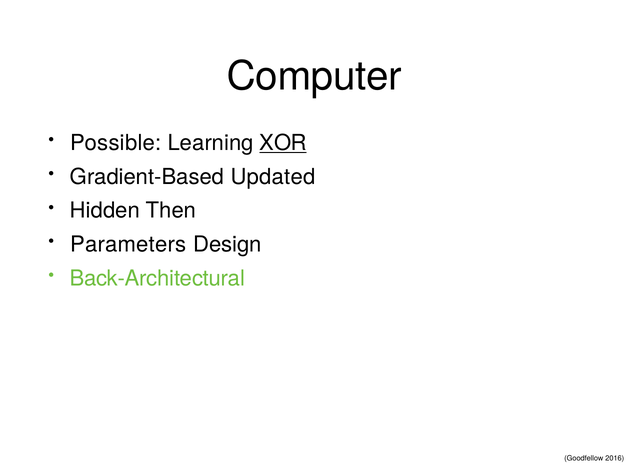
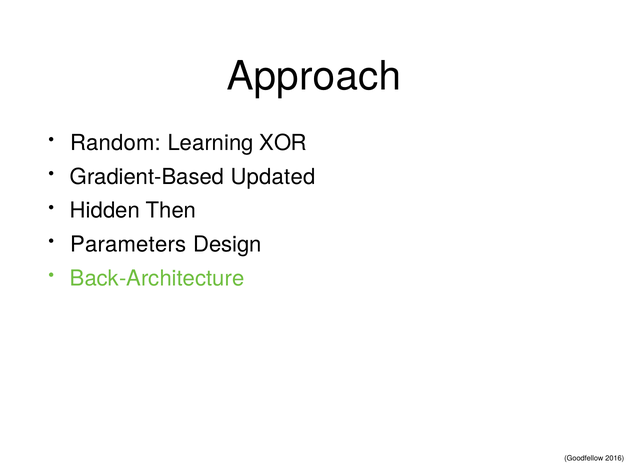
Computer: Computer -> Approach (314, 76)
Possible: Possible -> Random (116, 143)
XOR underline: present -> none (283, 143)
Back-Architectural: Back-Architectural -> Back-Architecture (157, 278)
